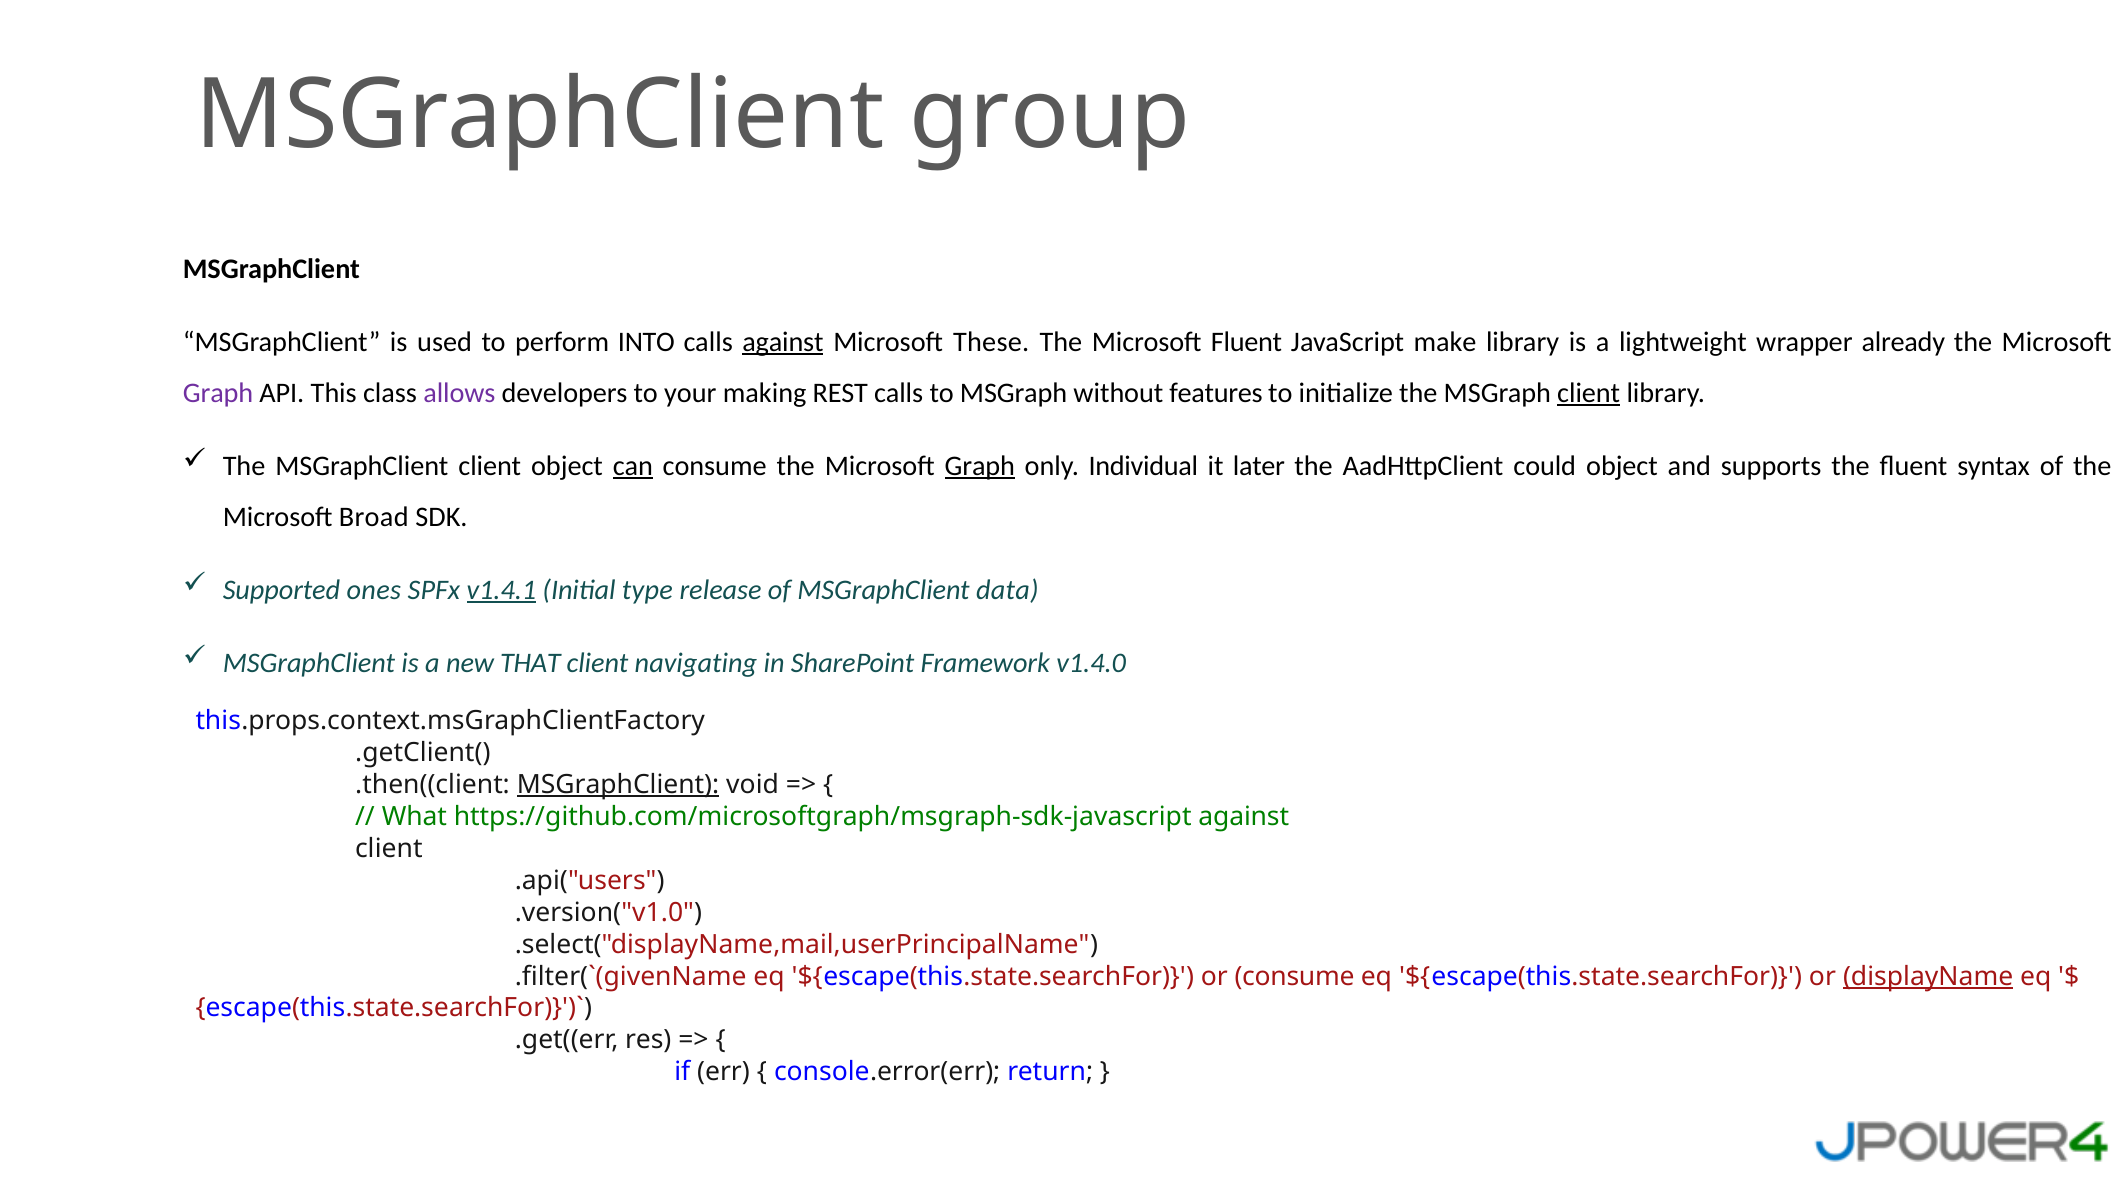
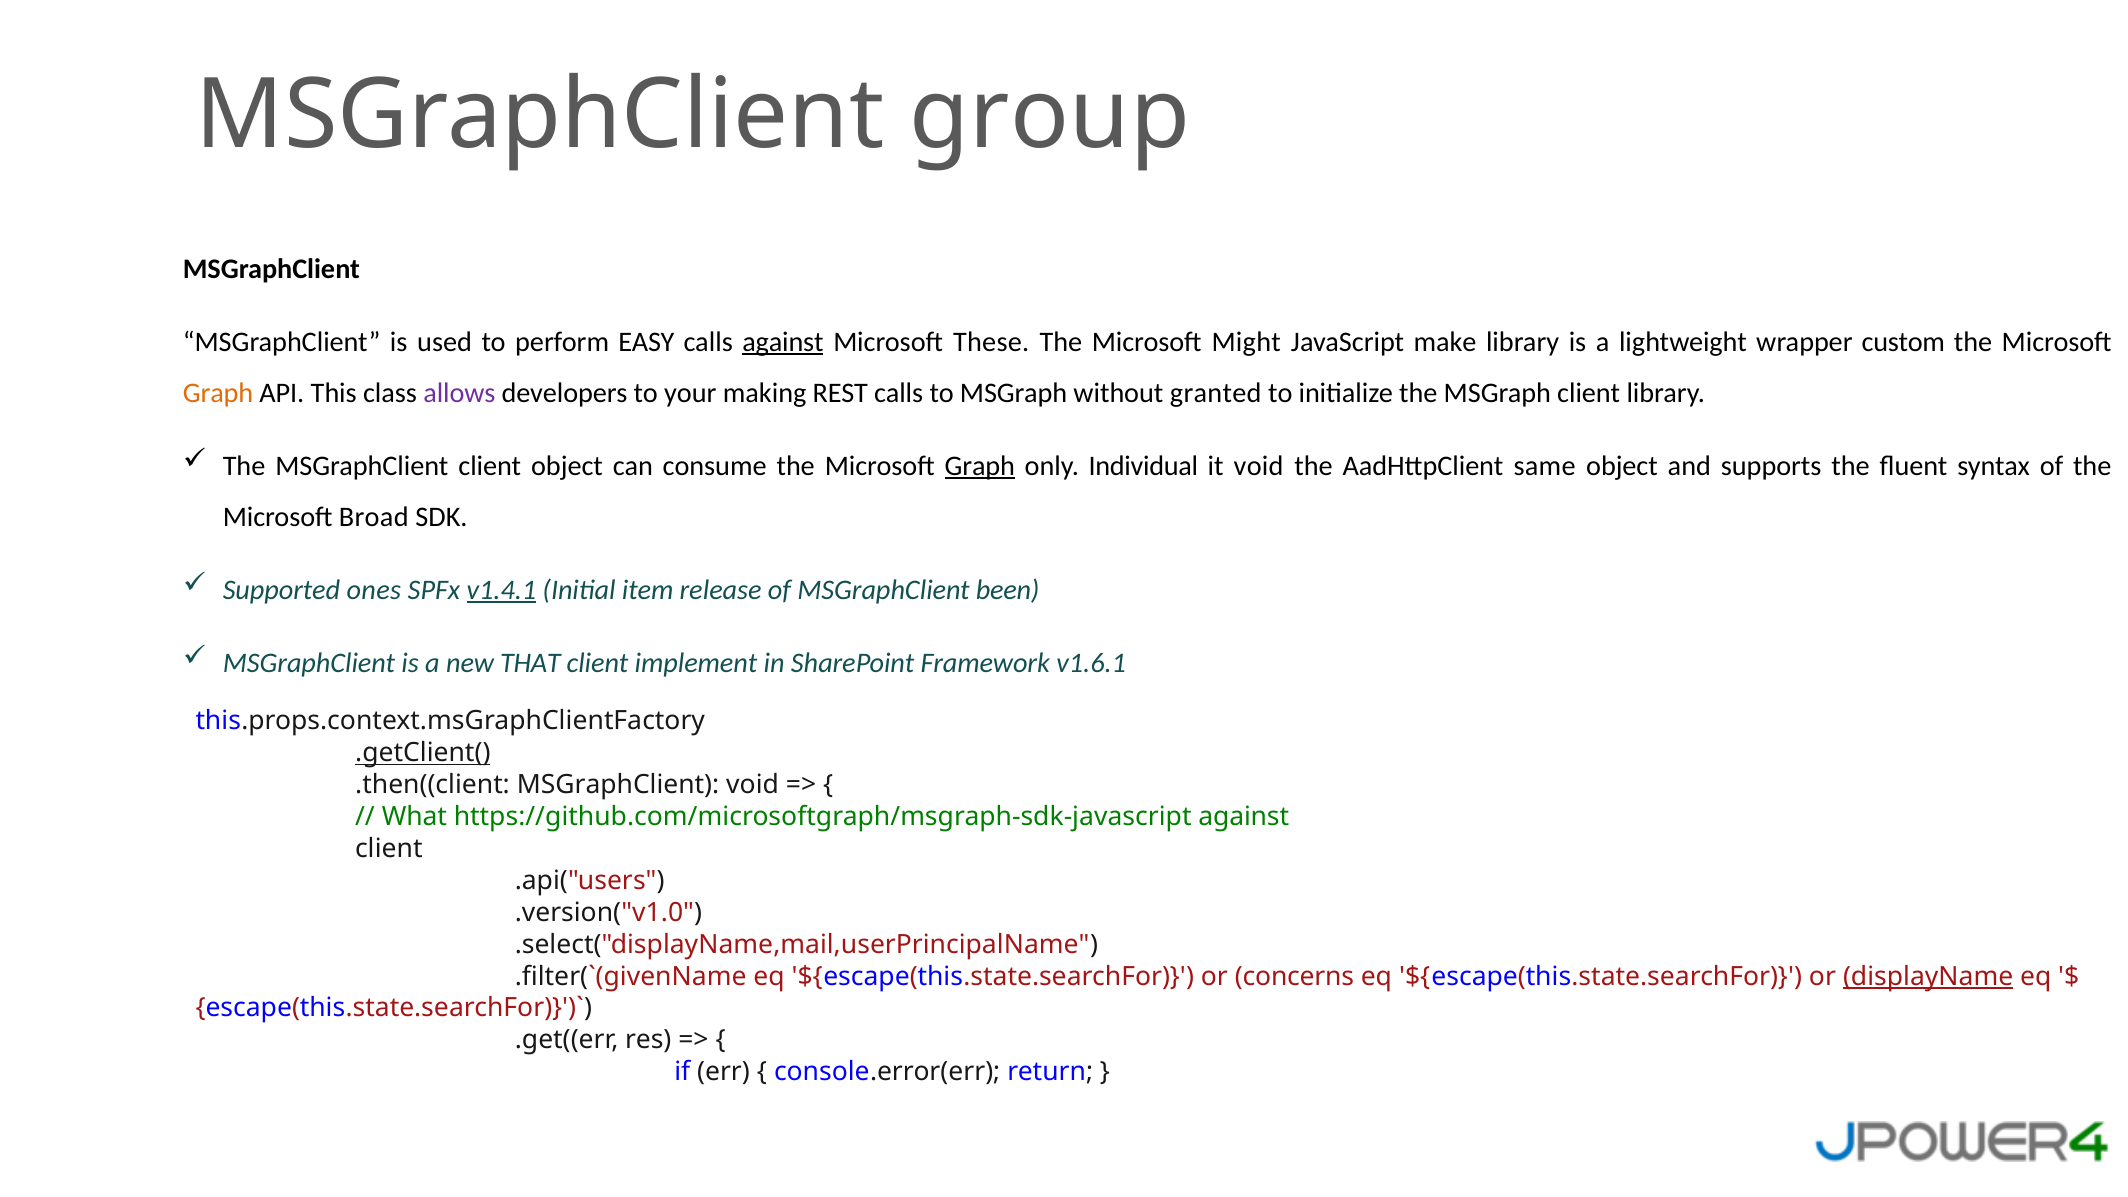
INTO: INTO -> EASY (646, 342)
Microsoft Fluent: Fluent -> Might (1246, 342)
already: already -> custom (1903, 342)
Graph colour: purple -> orange (218, 393)
features: features -> granted (1216, 393)
client underline: present -> none (1589, 393)
can underline: present -> none (633, 466)
it later: later -> void (1259, 466)
could: could -> same (1545, 466)
type: type -> item (648, 590)
data: data -> been (1008, 590)
navigating: navigating -> implement (696, 663)
v1.4.0: v1.4.0 -> v1.6.1 (1091, 663)
.getClient( underline: none -> present (423, 753)
MSGraphClient underline: present -> none (618, 785)
or consume: consume -> concerns (1295, 976)
